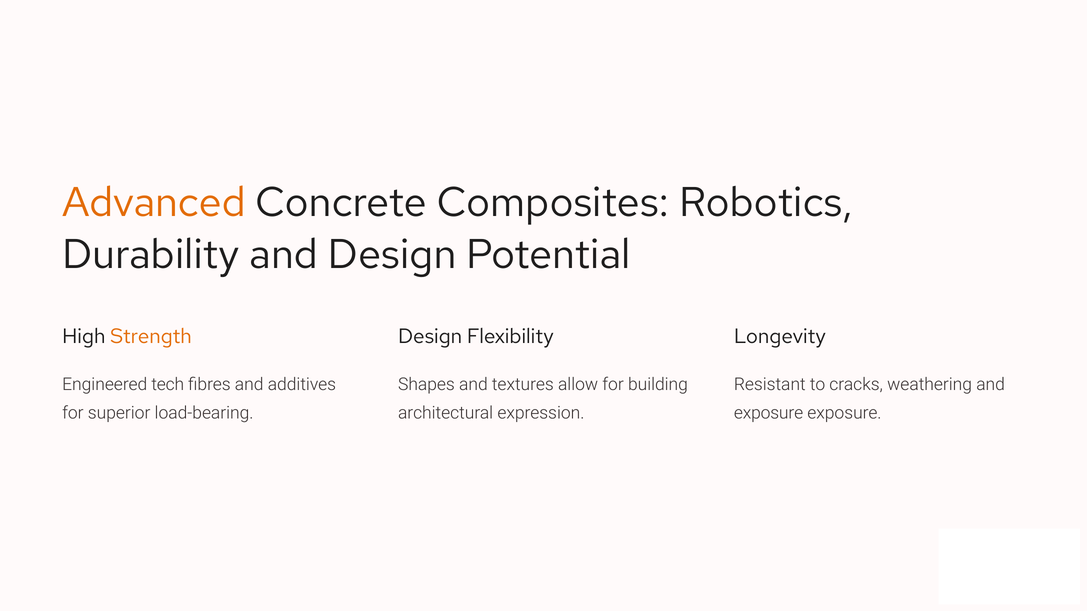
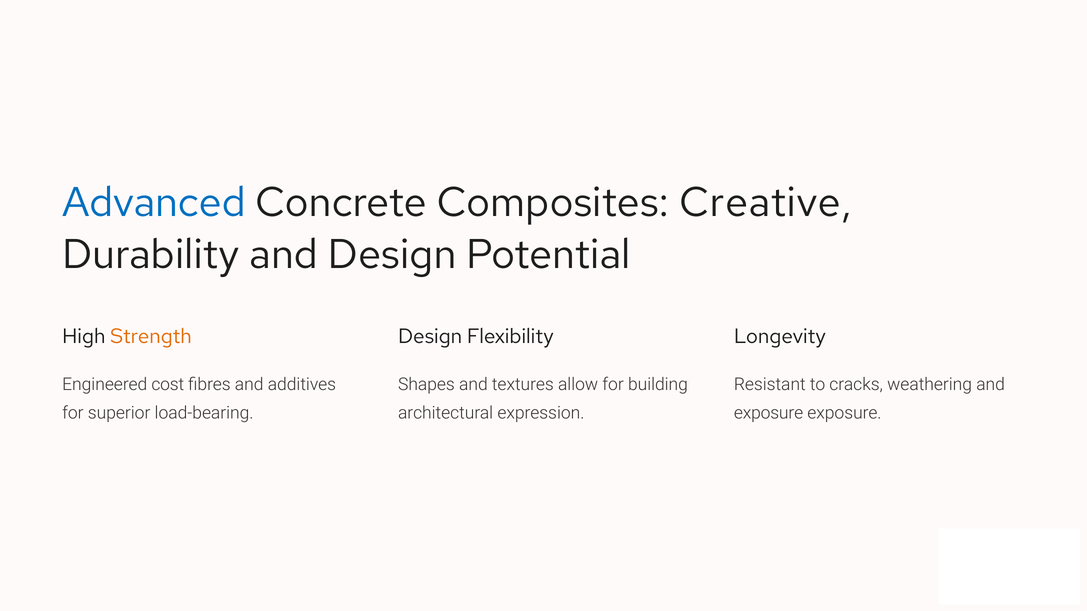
Advanced colour: orange -> blue (154, 203)
Robotics: Robotics -> Creative (766, 203)
tech: tech -> cost (168, 385)
